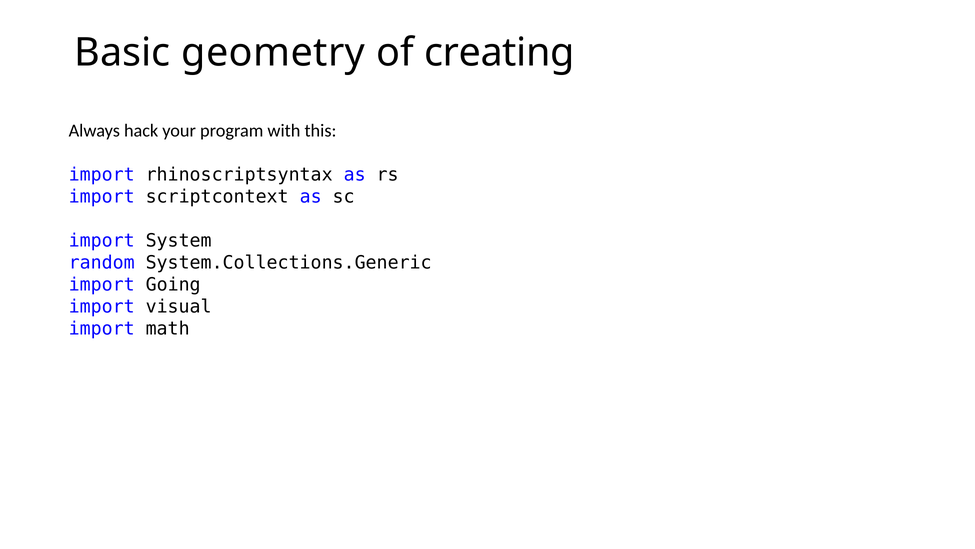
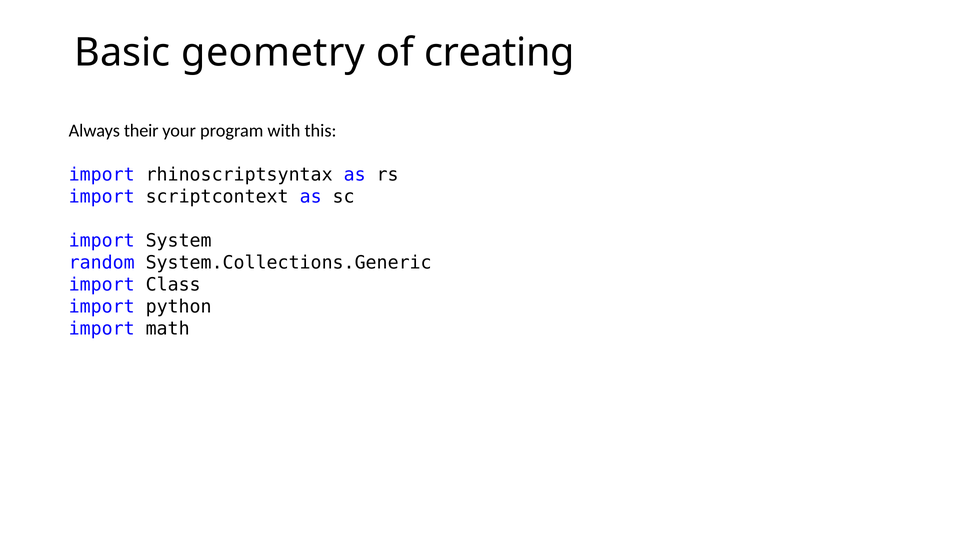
hack: hack -> their (141, 131)
Going: Going -> Class (173, 284)
visual: visual -> python (179, 306)
